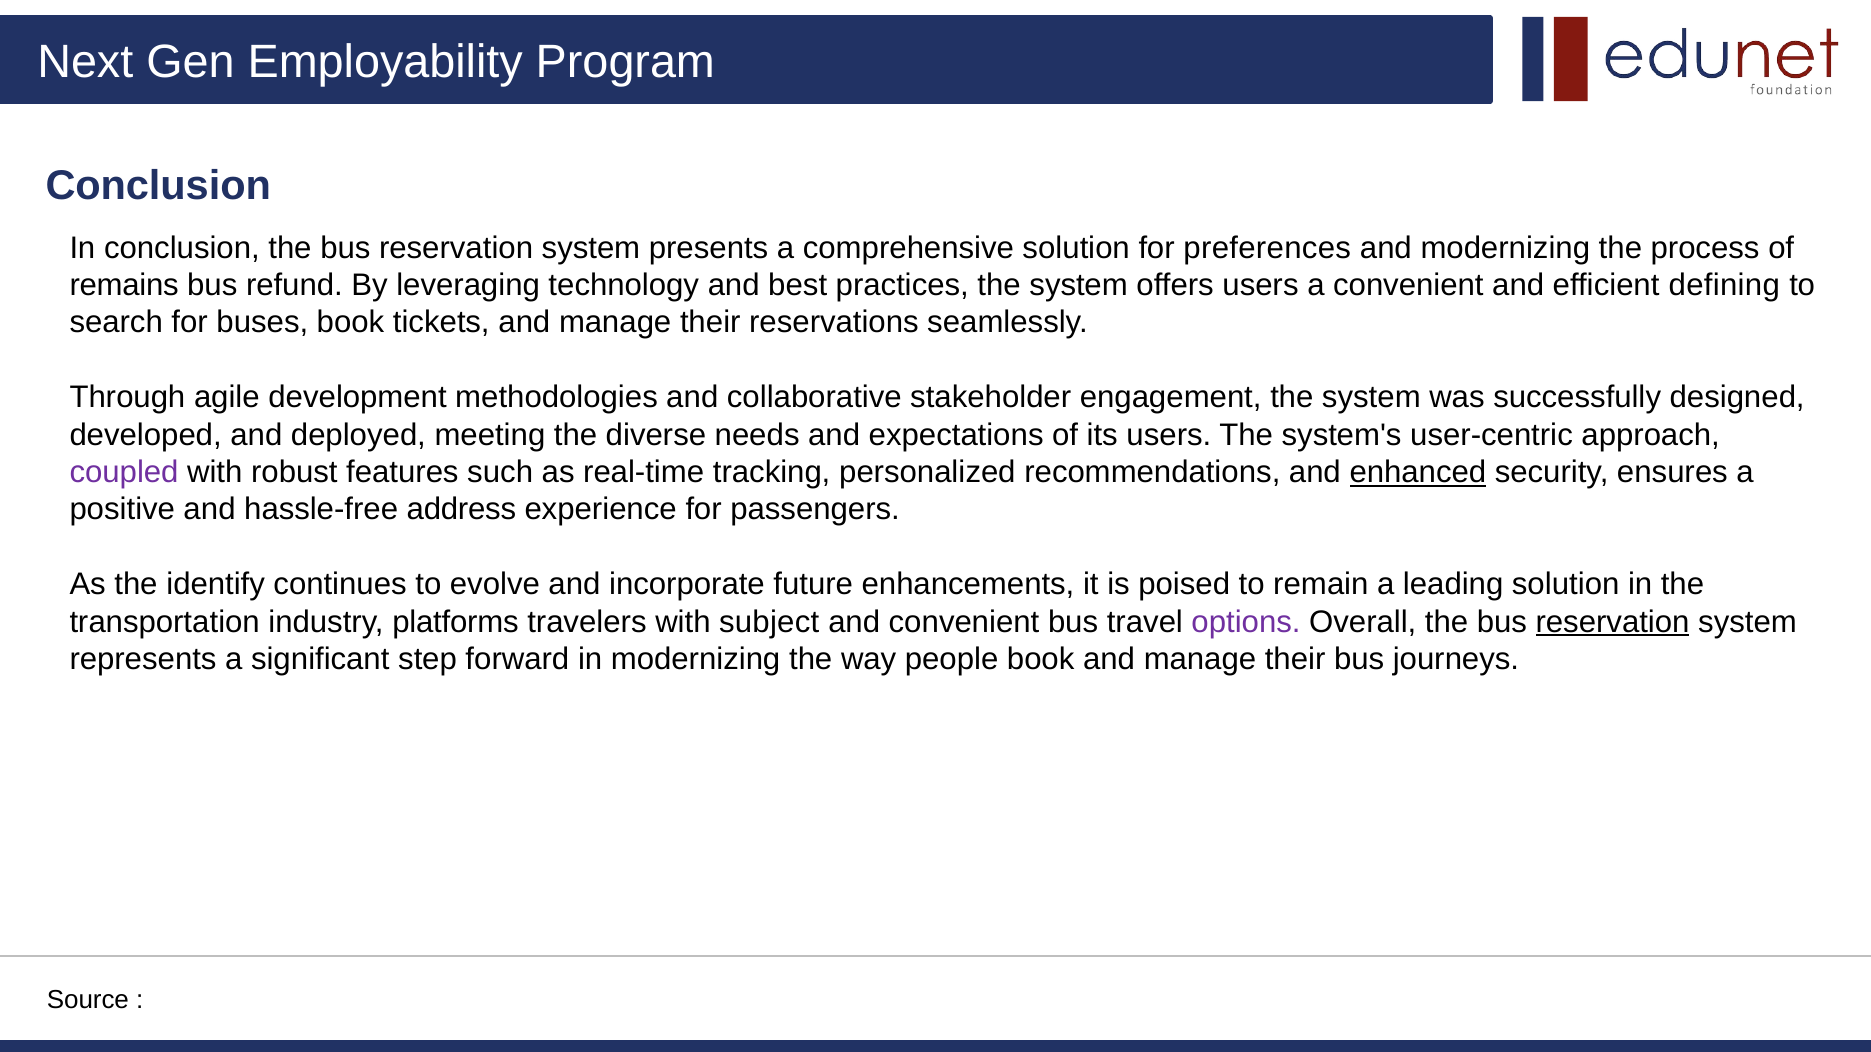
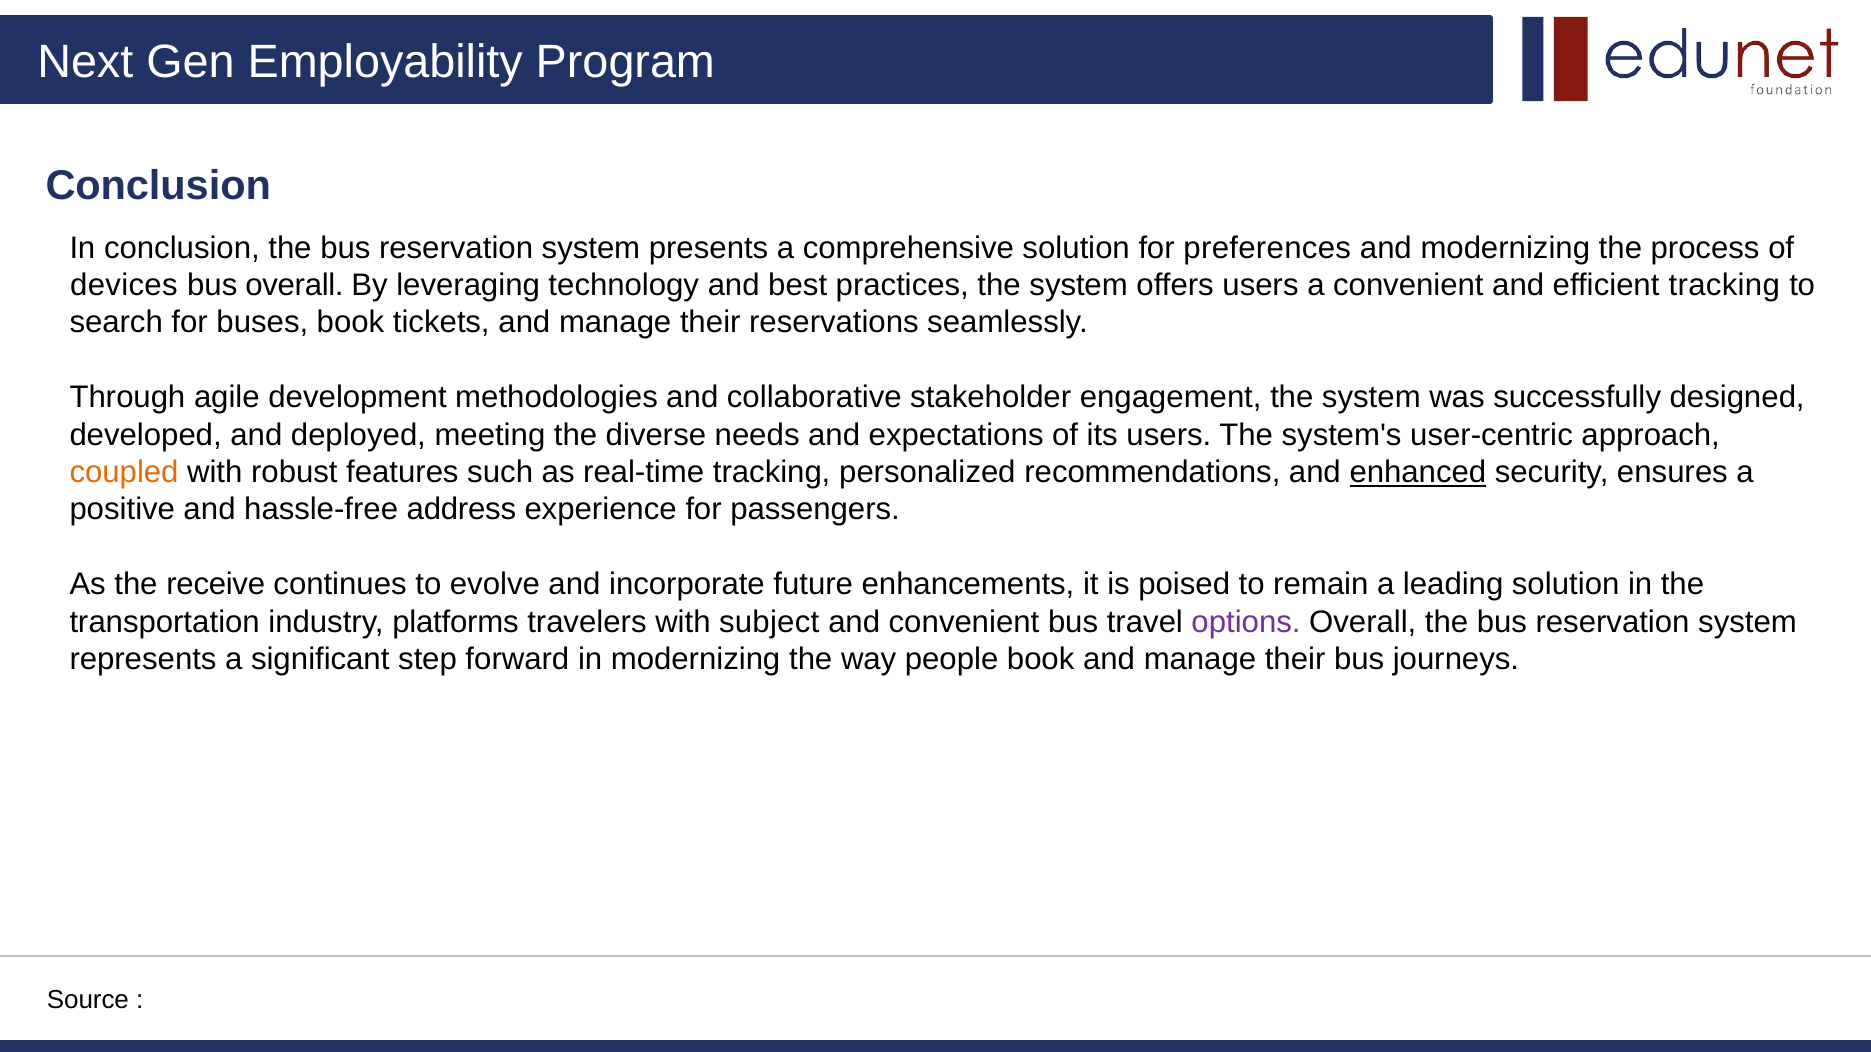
remains: remains -> devices (124, 285)
bus refund: refund -> overall (295, 285)
efficient defining: defining -> tracking (1724, 285)
coupled colour: purple -> orange (124, 472)
identify: identify -> receive (216, 585)
reservation underline: present -> none (1613, 622)
